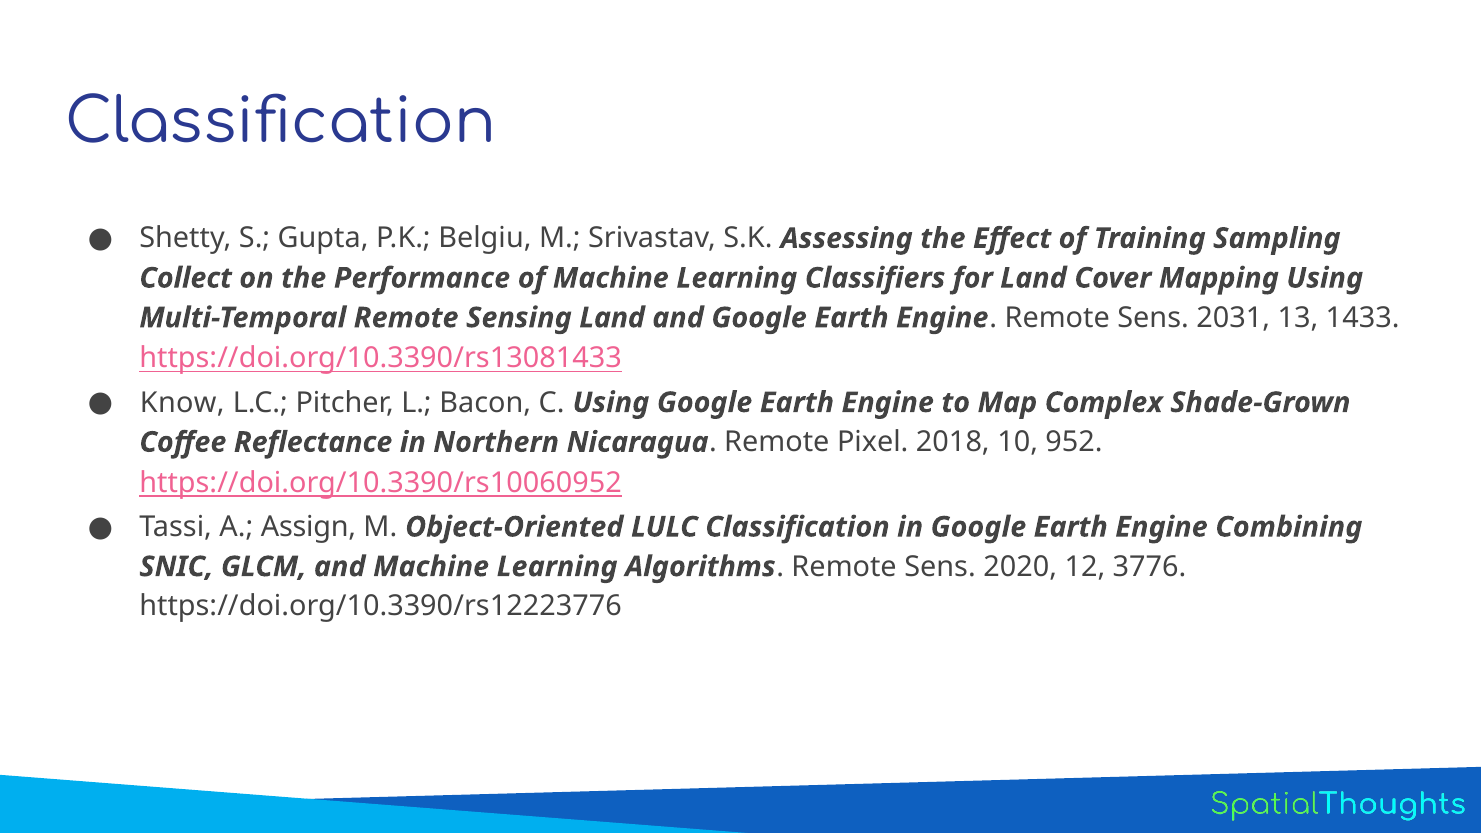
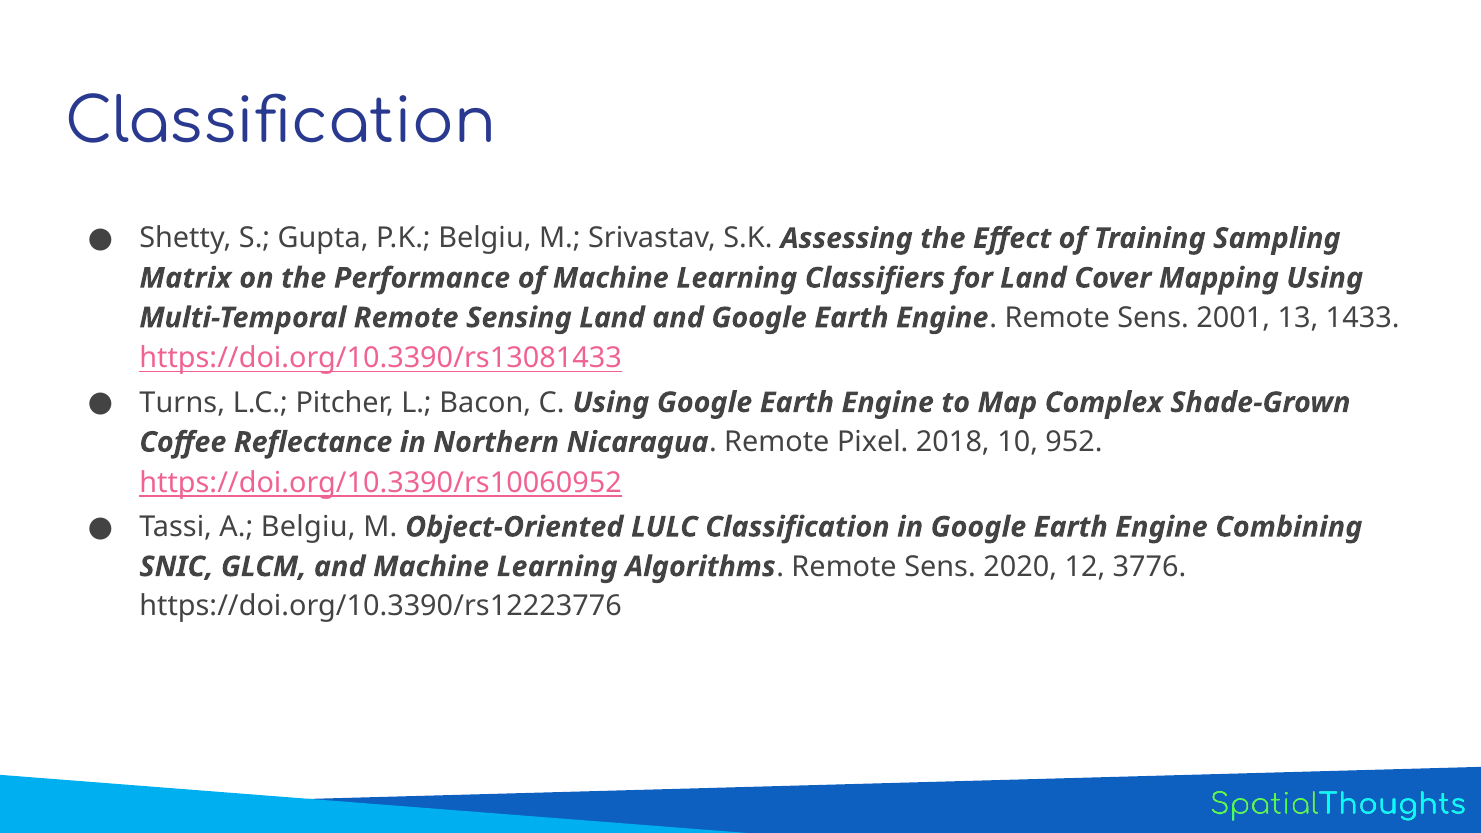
Collect: Collect -> Matrix (185, 278)
2031: 2031 -> 2001 (1233, 318)
Know: Know -> Turns (182, 403)
A Assign: Assign -> Belgiu (308, 527)
